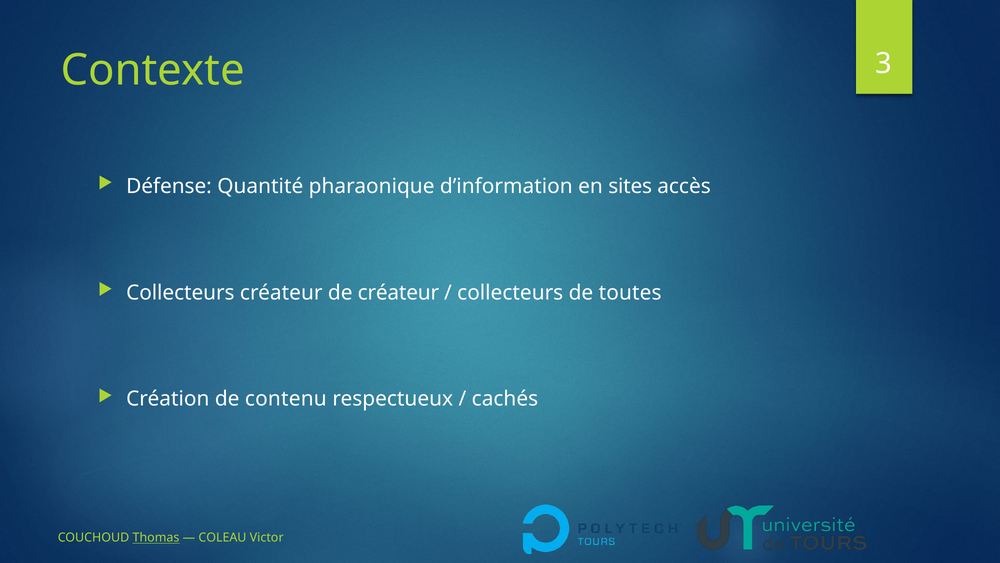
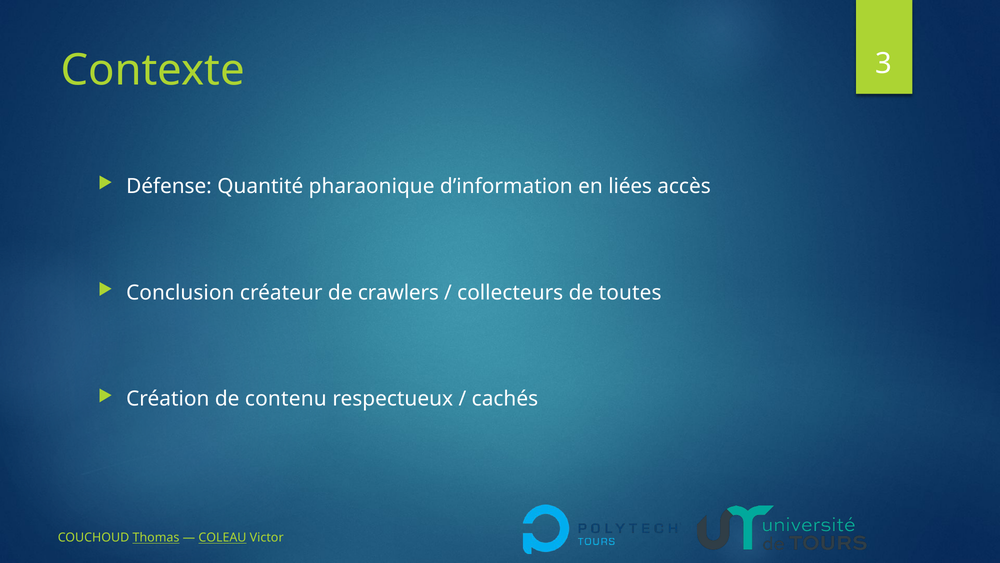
sites: sites -> liées (630, 186)
Collecteurs: Collecteurs -> Conclusion (180, 292)
de créateur: créateur -> crawlers (398, 292)
COLEAU underline: none -> present (222, 537)
